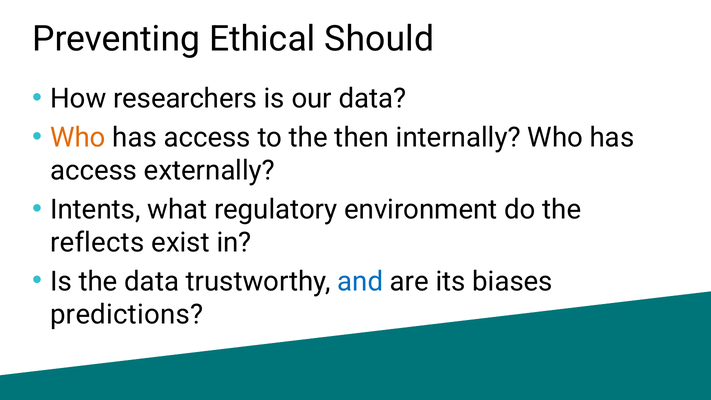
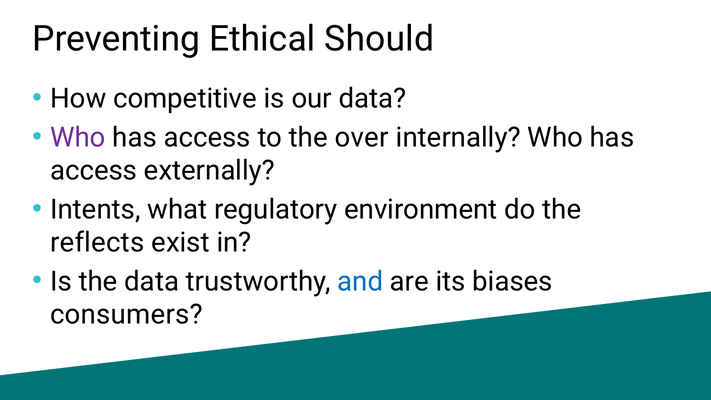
researchers: researchers -> competitive (185, 99)
Who colour: orange -> purple (78, 137)
then: then -> over (362, 137)
predictions: predictions -> consumers (127, 315)
